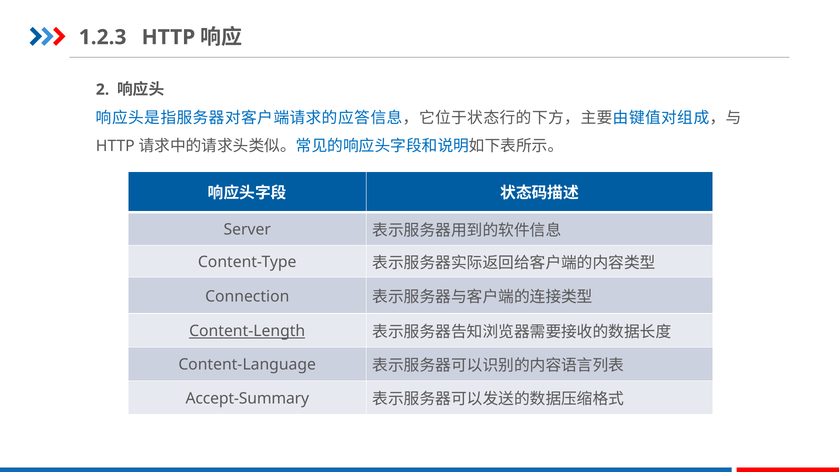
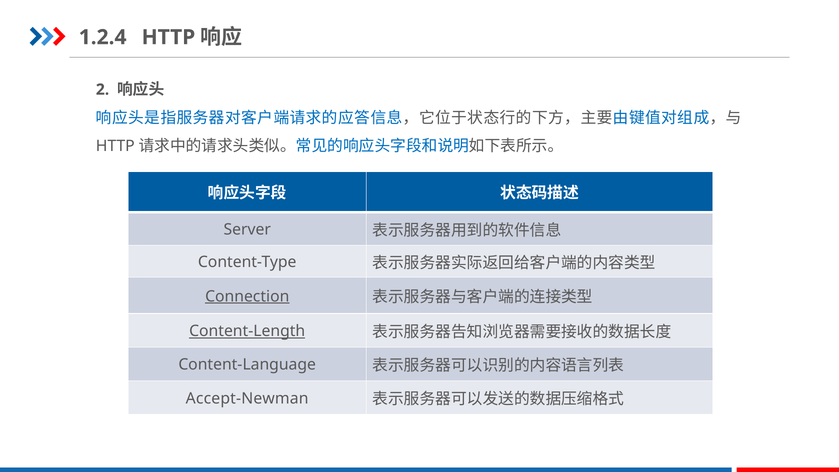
1.2.3: 1.2.3 -> 1.2.4 (103, 37)
Connection underline: none -> present (247, 296)
Accept-Summary: Accept-Summary -> Accept-Newman (247, 398)
